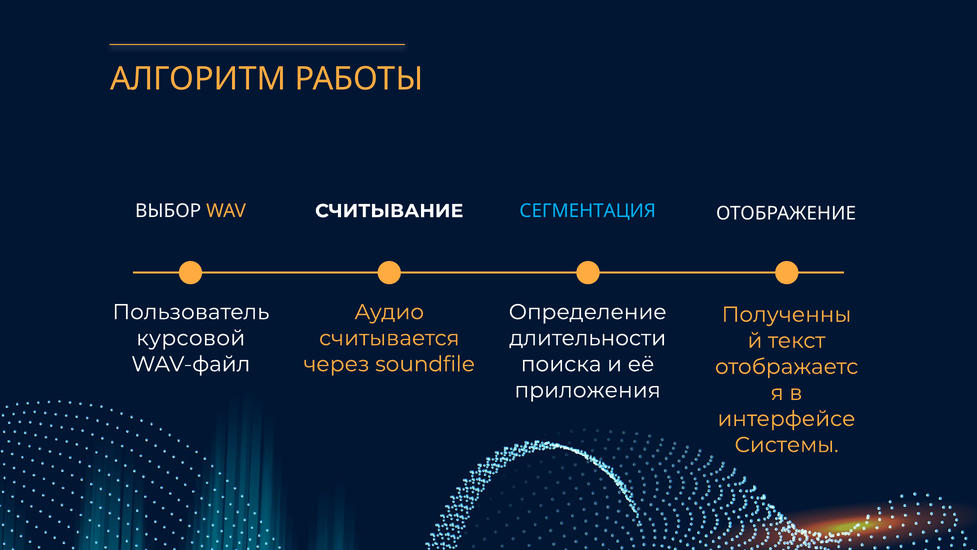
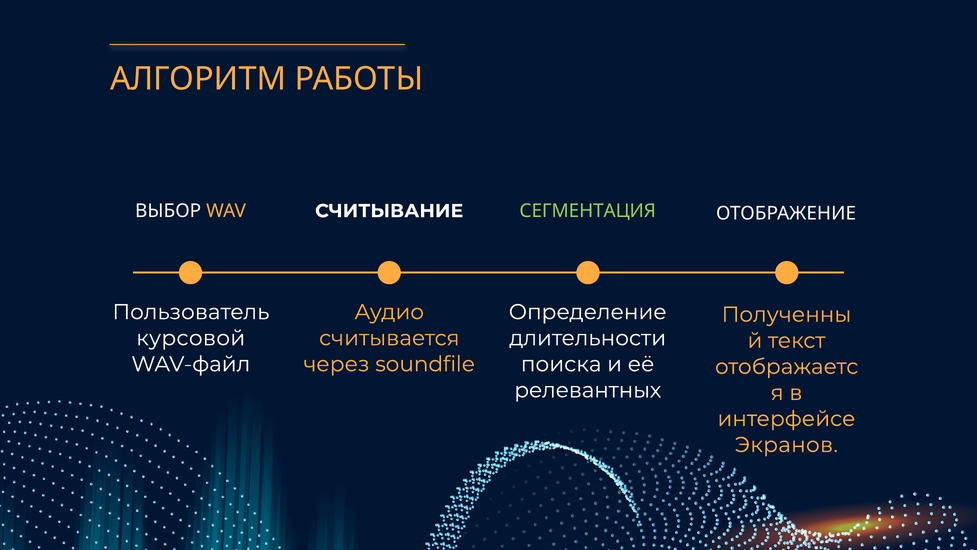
СЕГМЕНТАЦИЯ colour: light blue -> light green (588, 211)
приложения: приложения -> релевантных (588, 390)
Системы: Системы -> Экранов (786, 445)
